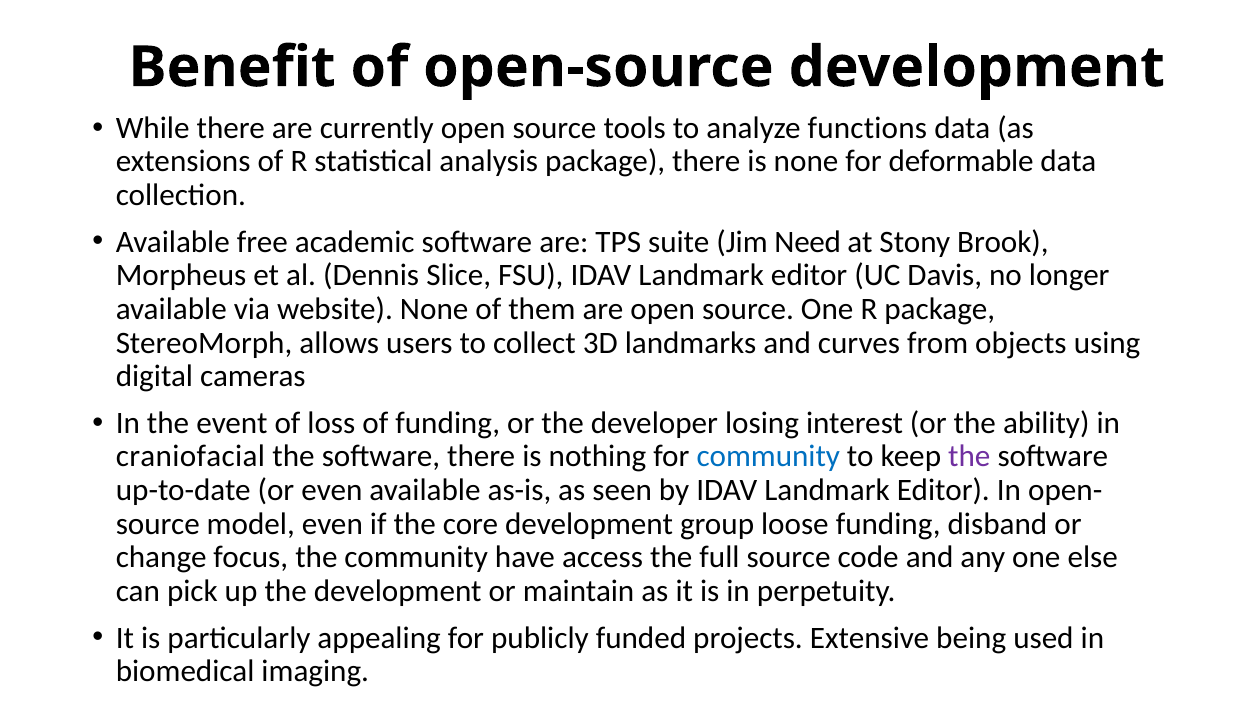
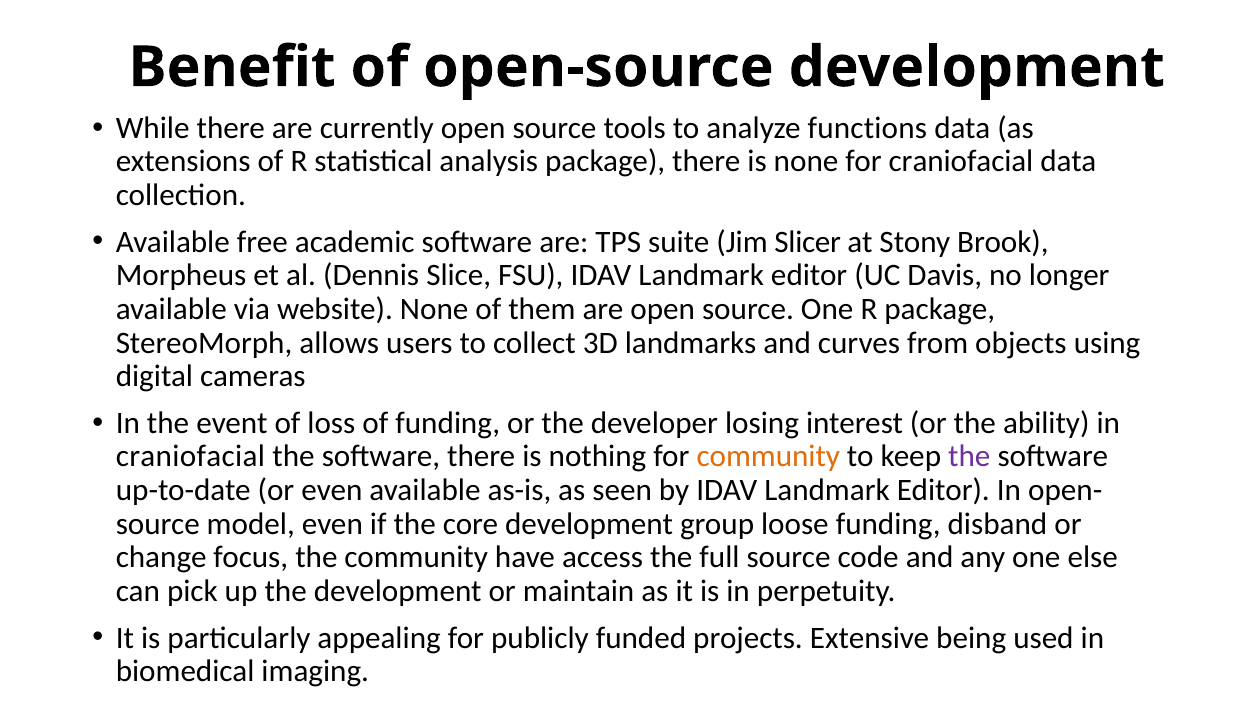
for deformable: deformable -> craniofacial (961, 162)
Need: Need -> Slicer (808, 242)
community colour: blue -> orange (768, 457)
